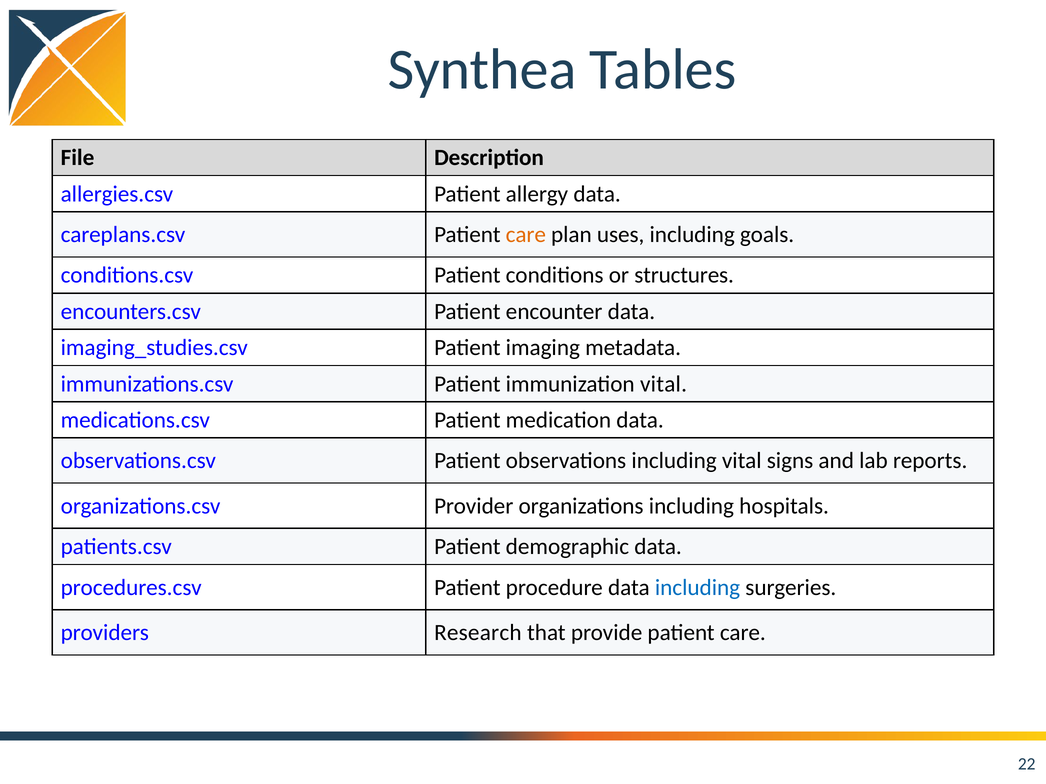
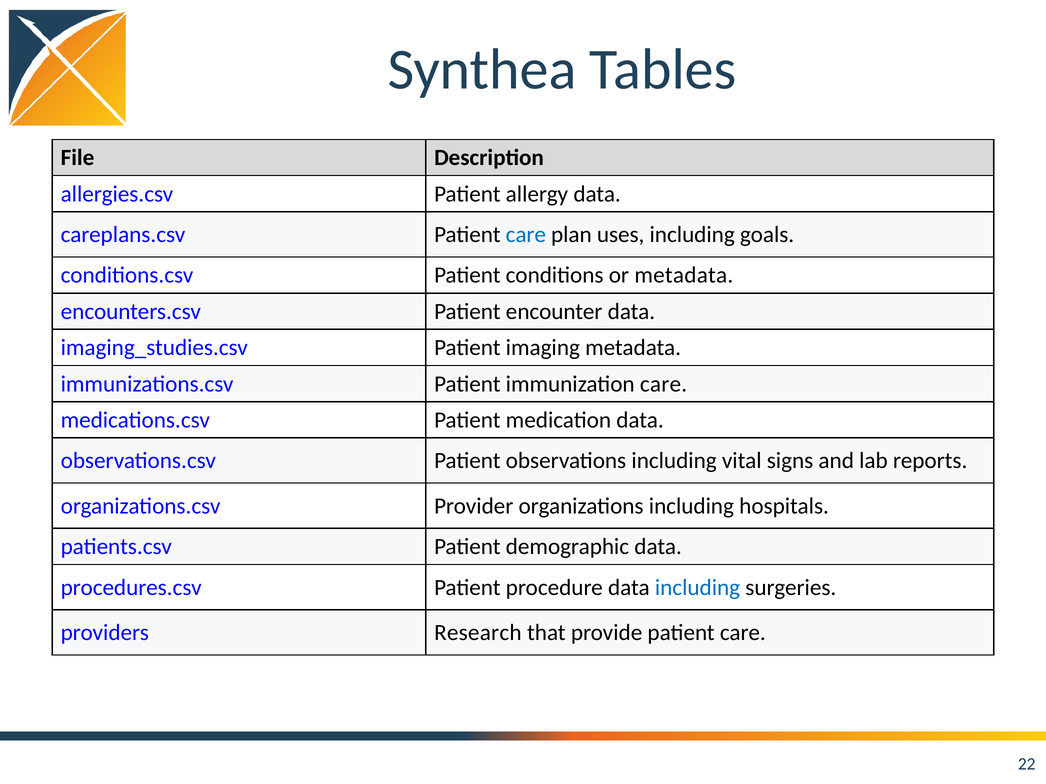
care colour: orange -> blue (526, 235)
or structures: structures -> metadata (684, 275)
immunization vital: vital -> care (664, 384)
